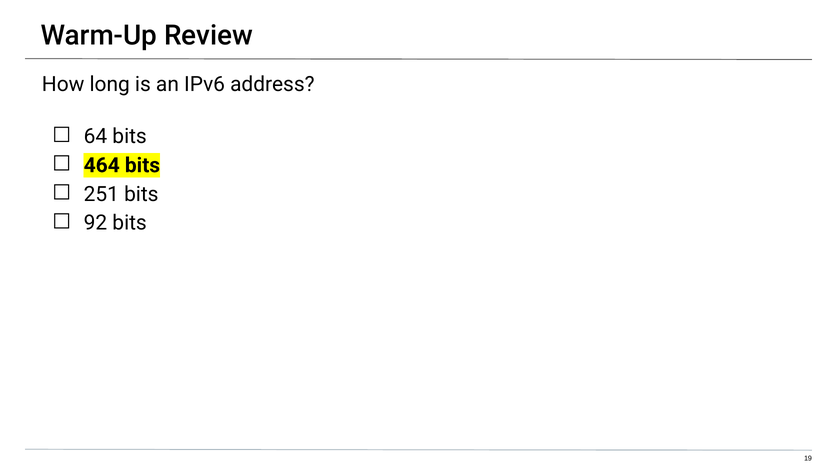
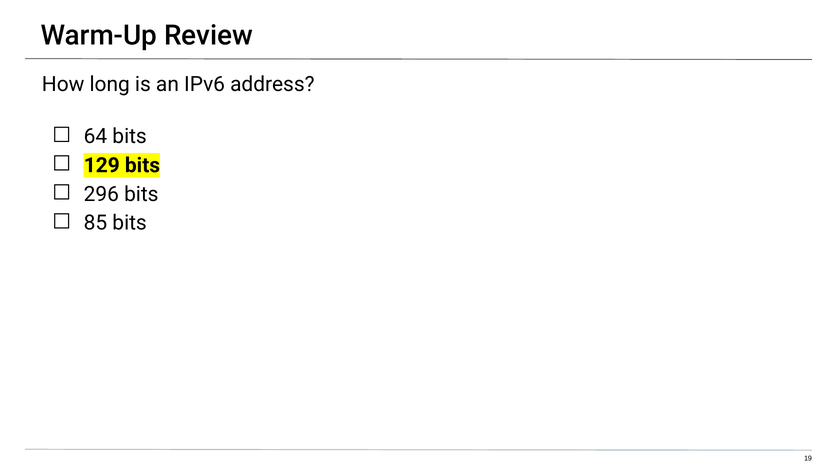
464: 464 -> 129 (102, 165)
251: 251 -> 296 (101, 194)
92: 92 -> 85 (95, 223)
